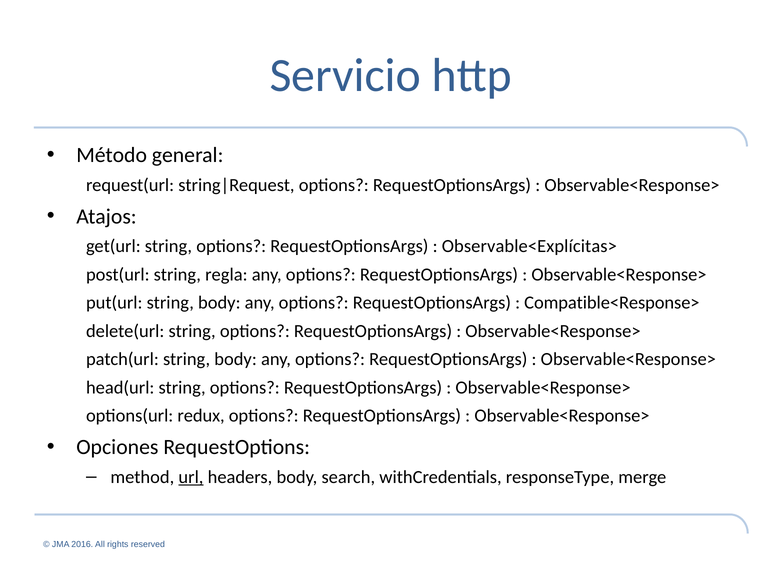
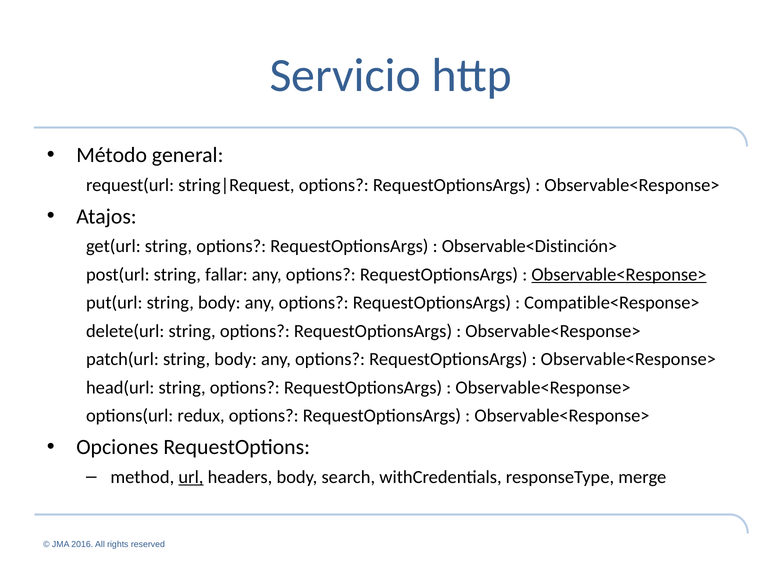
Observable<Explícitas>: Observable<Explícitas> -> Observable<Distinción> (529, 247)
regla: regla -> fallar (226, 275)
Observable<Response> underline: none -> present (619, 275)
